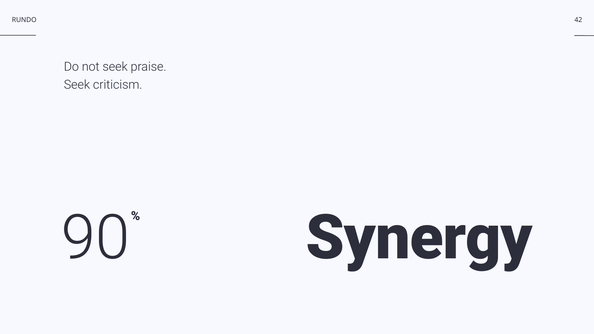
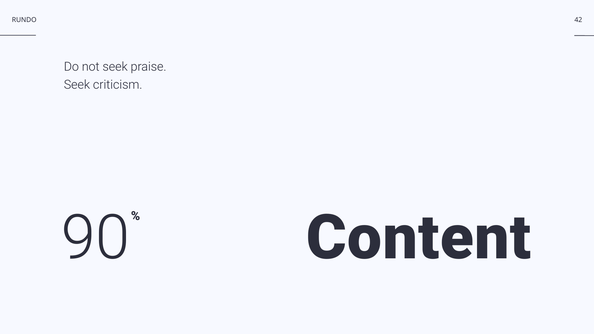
Synergy: Synergy -> Content (419, 238)
